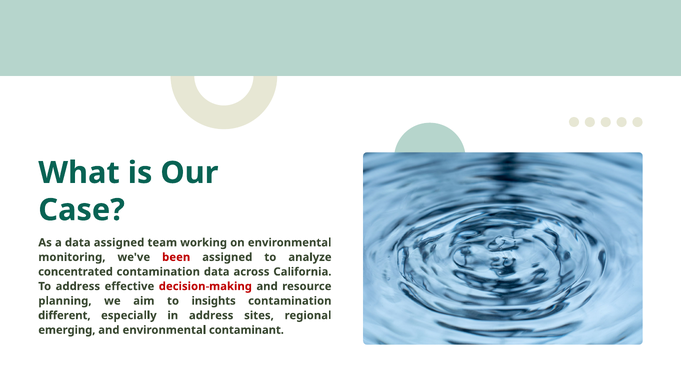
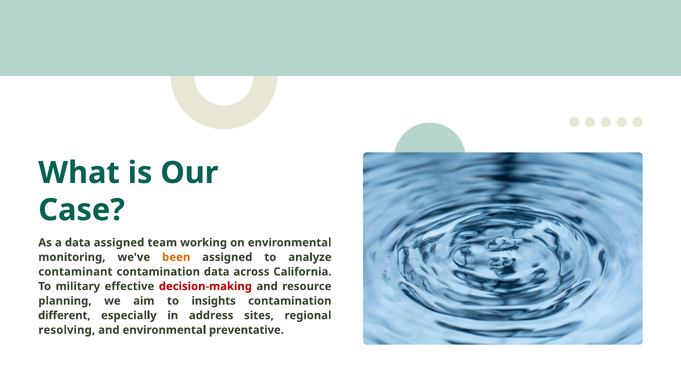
been colour: red -> orange (176, 257)
concentrated: concentrated -> contaminant (75, 272)
To address: address -> military (78, 286)
emerging: emerging -> resolving (67, 330)
contaminant: contaminant -> preventative (246, 330)
